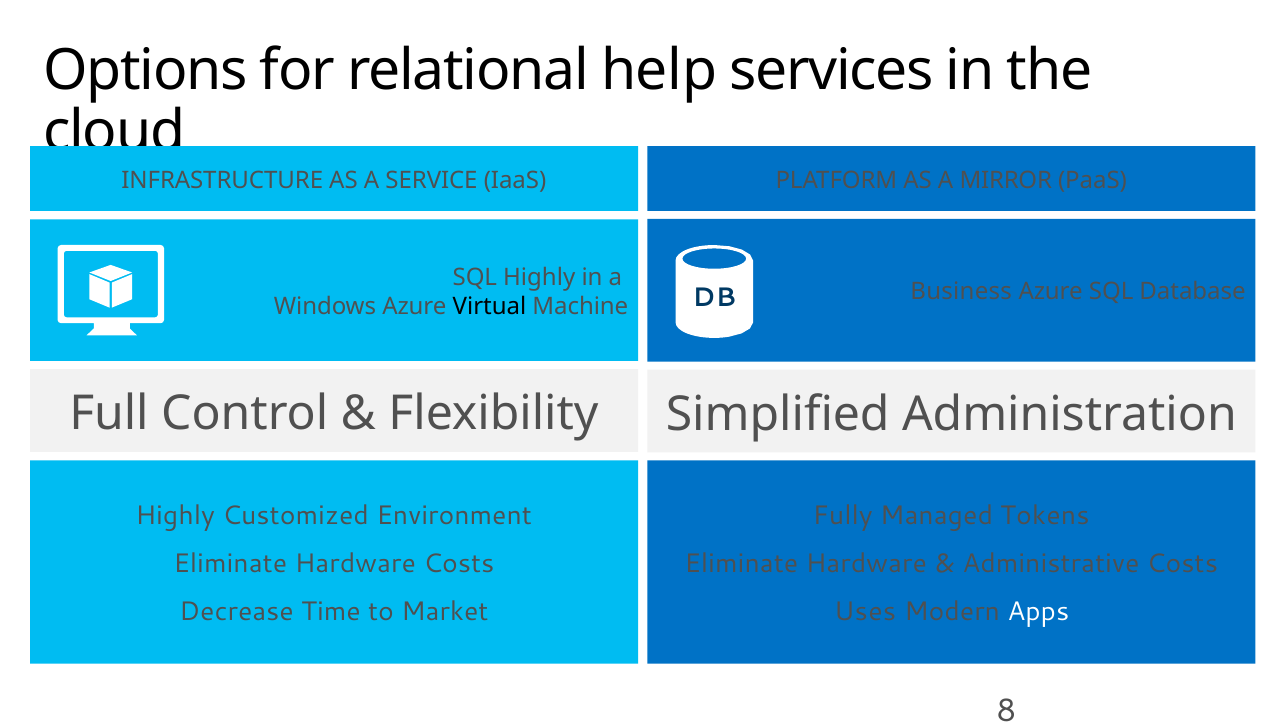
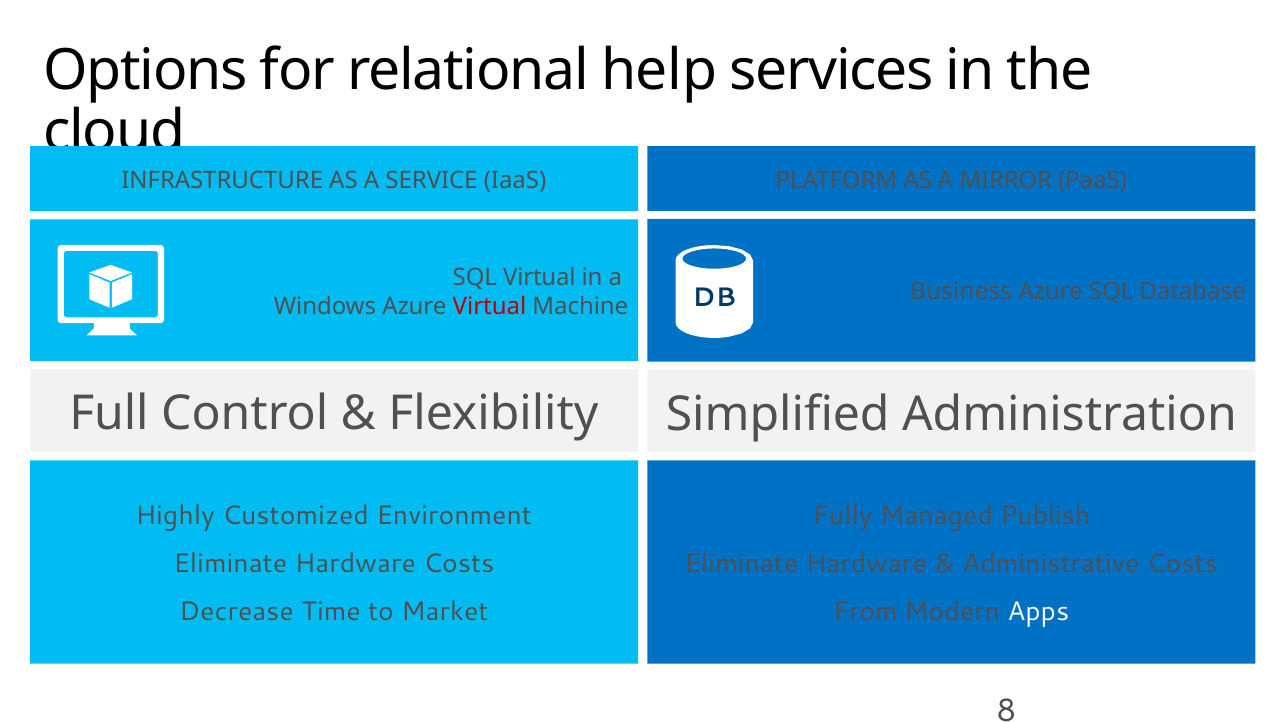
SQL Highly: Highly -> Virtual (539, 277)
Virtual colour: black -> red (490, 306)
Tokens: Tokens -> Publish (1045, 515)
Uses: Uses -> From (865, 612)
